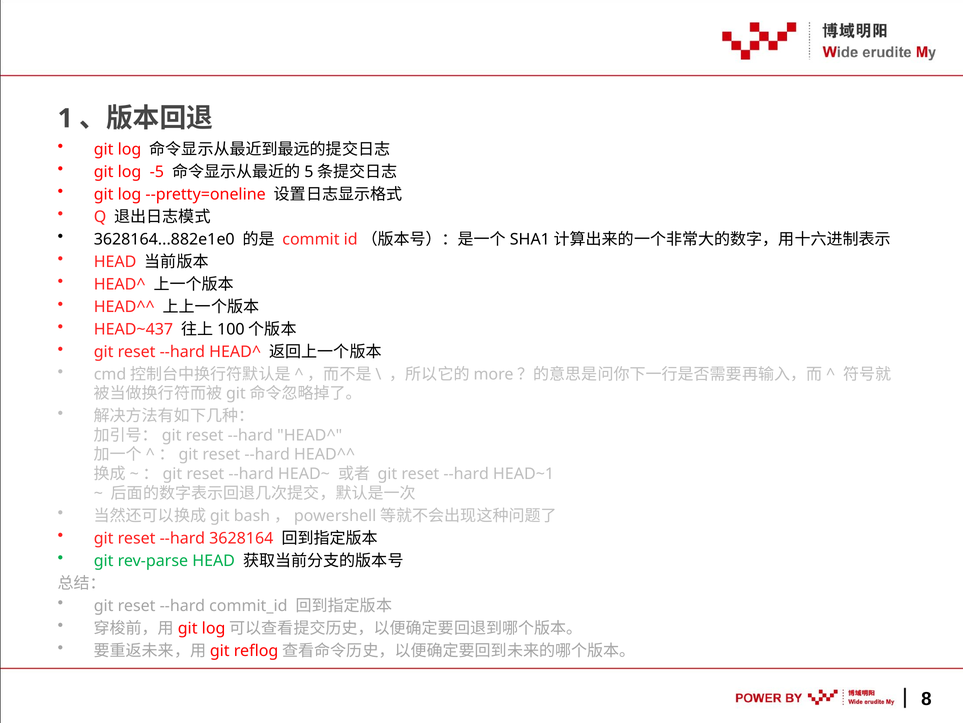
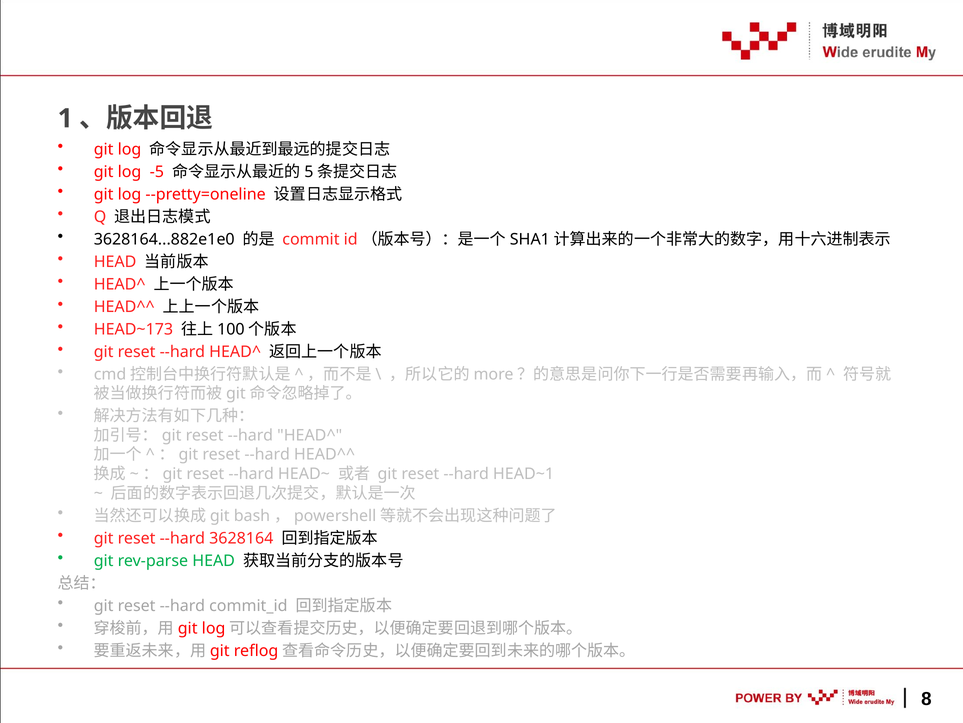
HEAD~437: HEAD~437 -> HEAD~173 (133, 329)
